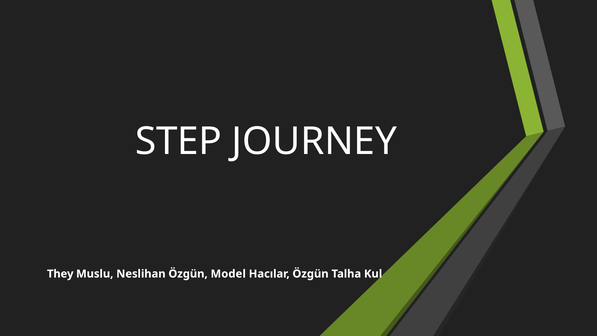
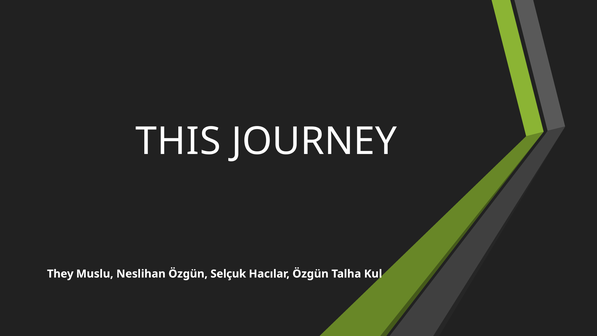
STEP: STEP -> THIS (178, 141)
Model: Model -> Selçuk (228, 274)
